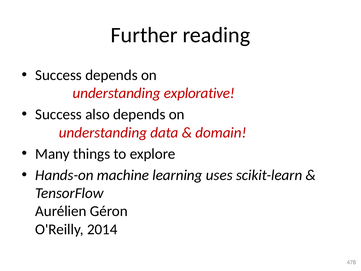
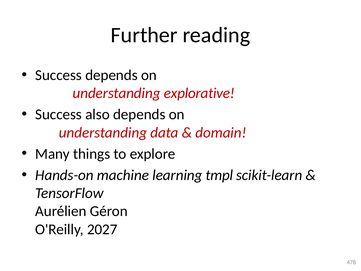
uses: uses -> tmpl (219, 175)
2014: 2014 -> 2027 (102, 229)
